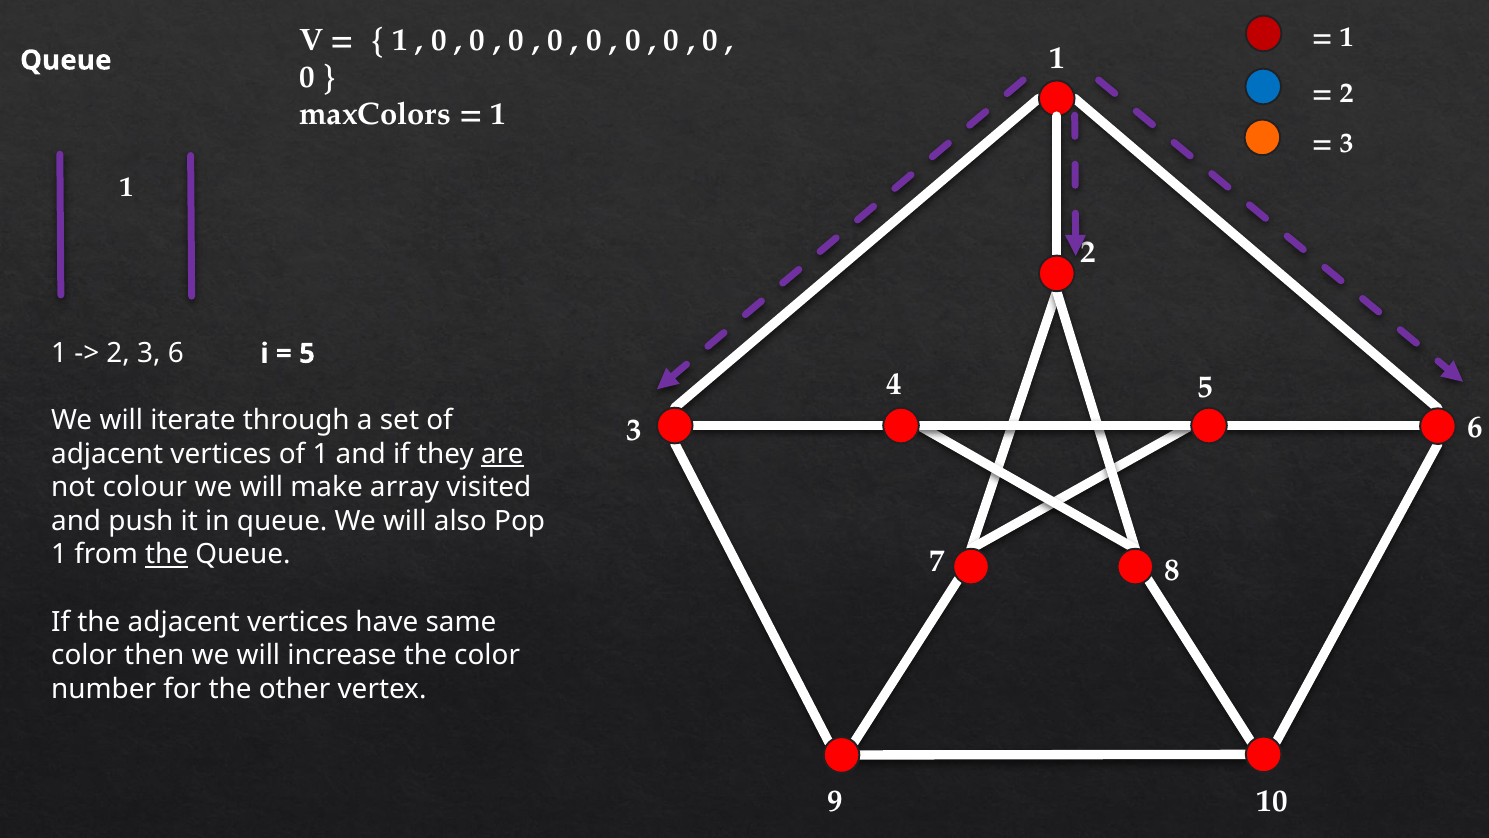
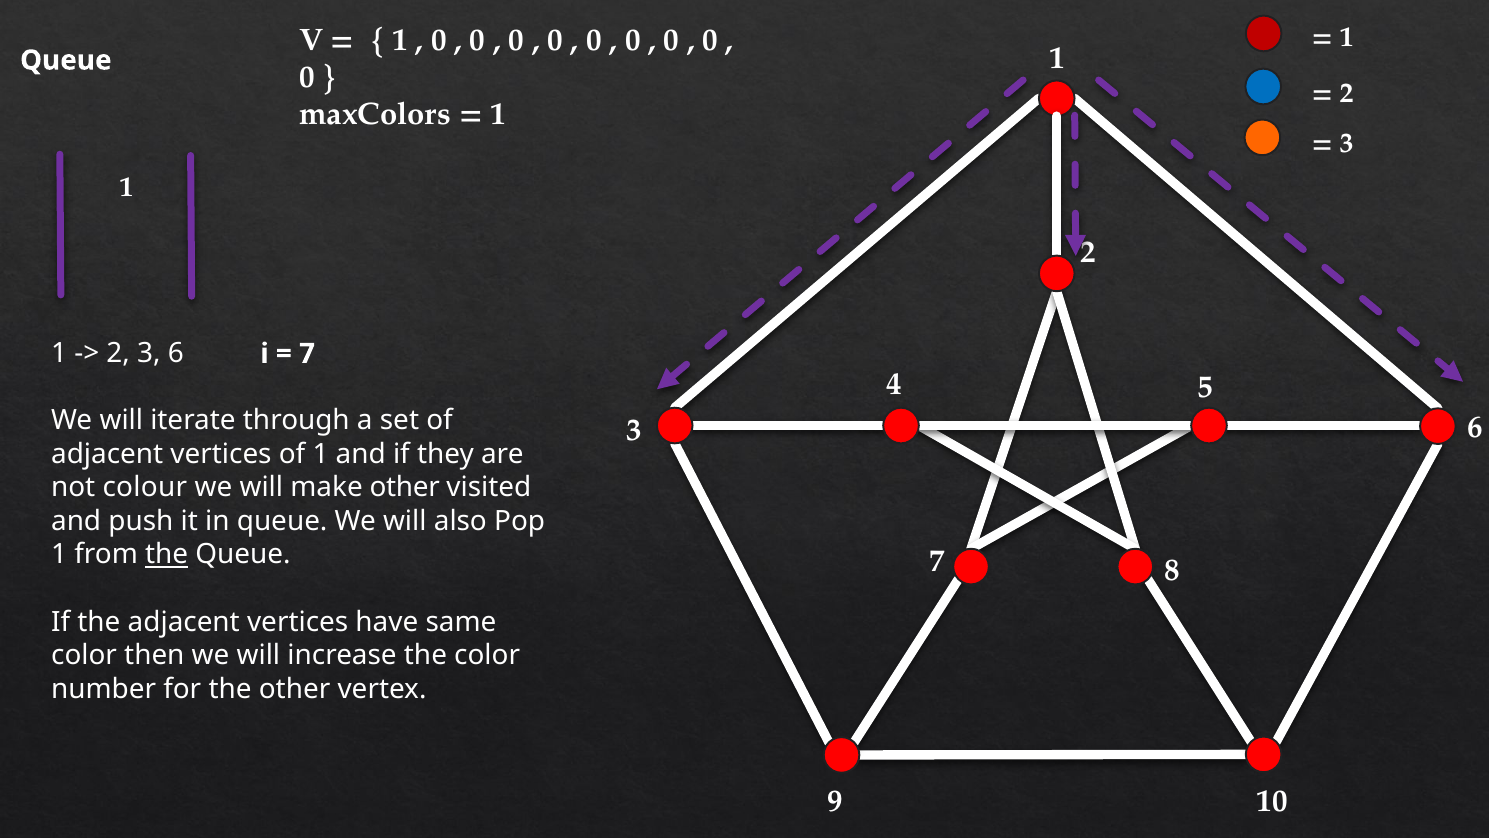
5: 5 -> 7 (307, 353)
are underline: present -> none (502, 454)
make array: array -> other (405, 487)
